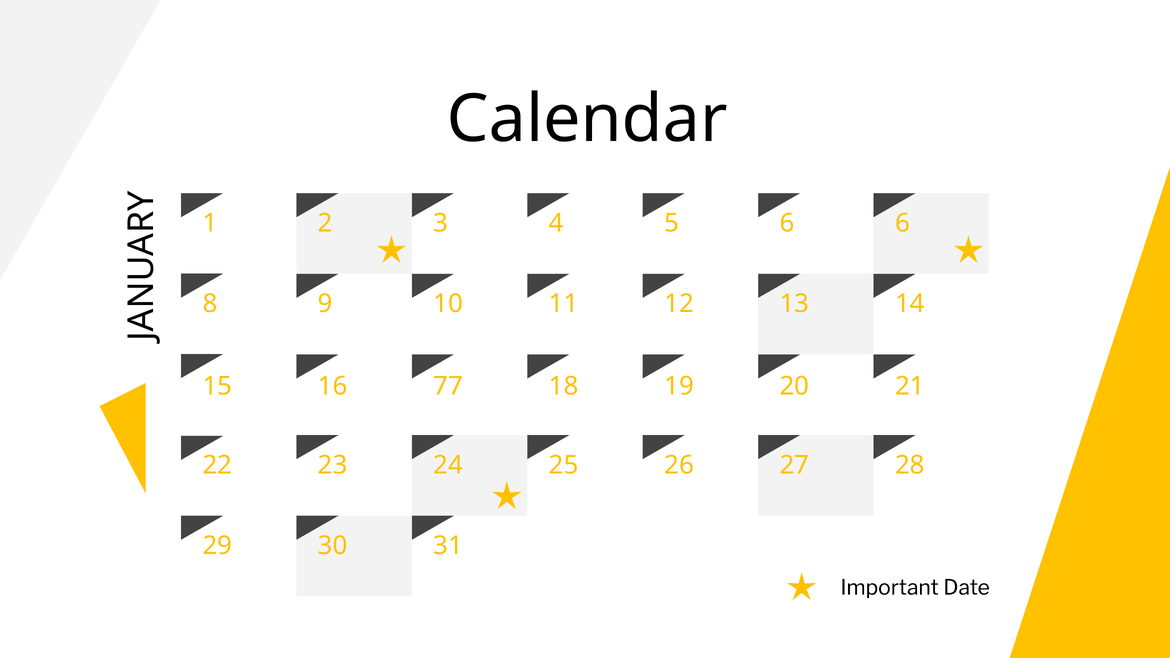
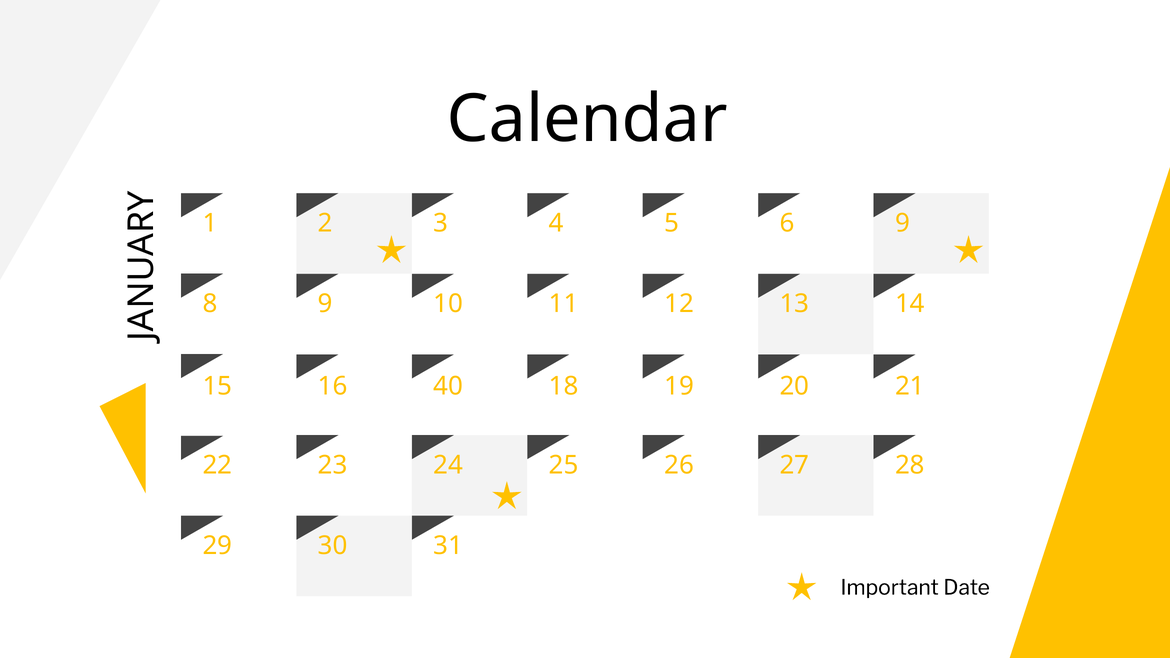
6 6: 6 -> 9 (903, 223)
77: 77 -> 40 (448, 386)
